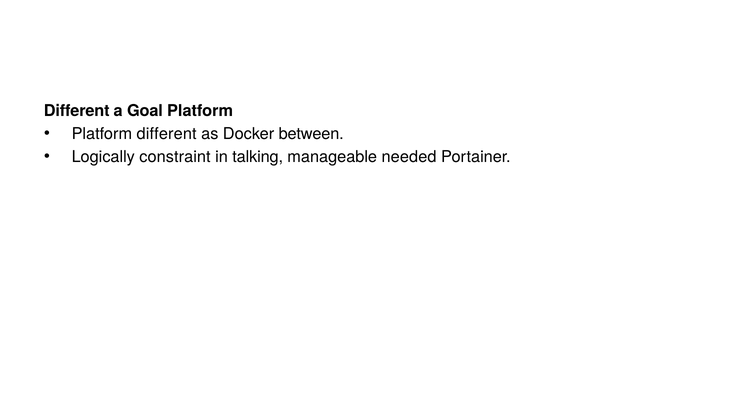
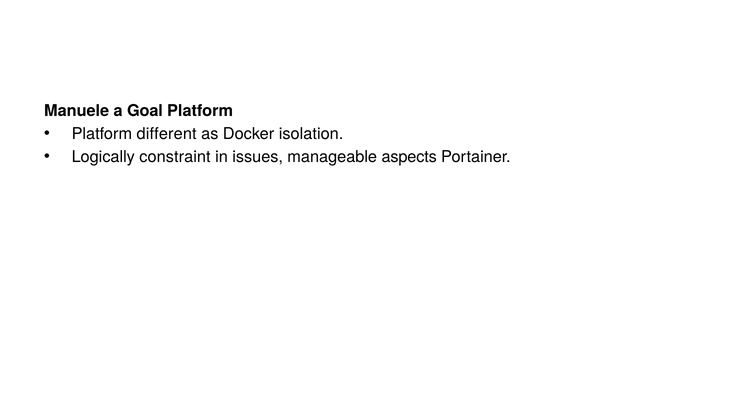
Different: Different -> Manuele (77, 111)
between: between -> isolation (311, 134)
talking: talking -> issues (258, 157)
needed: needed -> aspects (409, 157)
